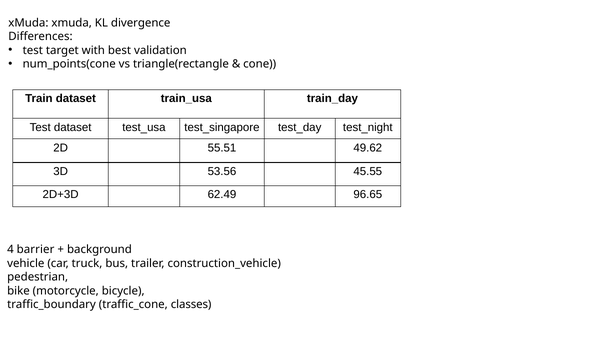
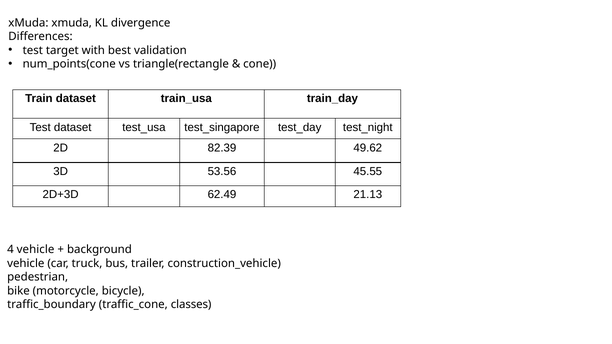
55.51: 55.51 -> 82.39 (222, 148)
96.65: 96.65 -> 21.13 (368, 195)
4 barrier: barrier -> vehicle (36, 250)
